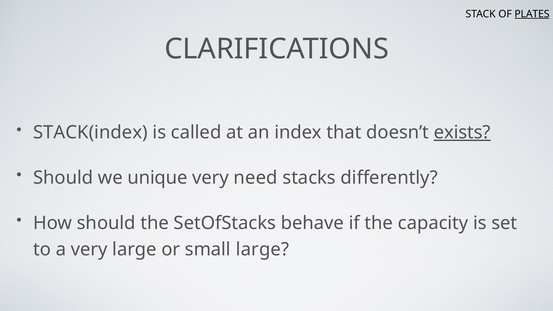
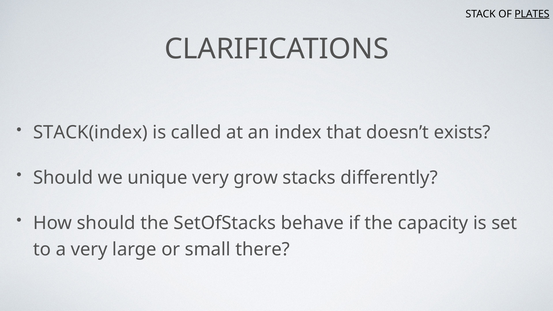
exists underline: present -> none (462, 132)
need: need -> grow (256, 178)
small large: large -> there (263, 250)
